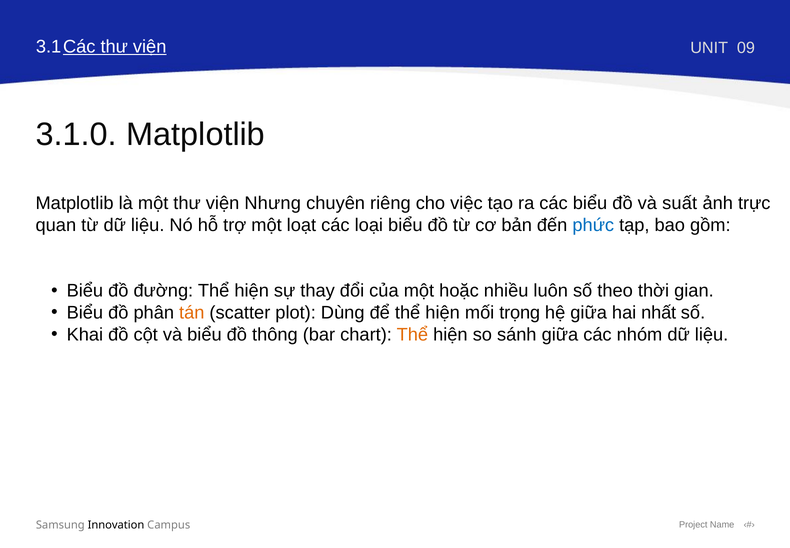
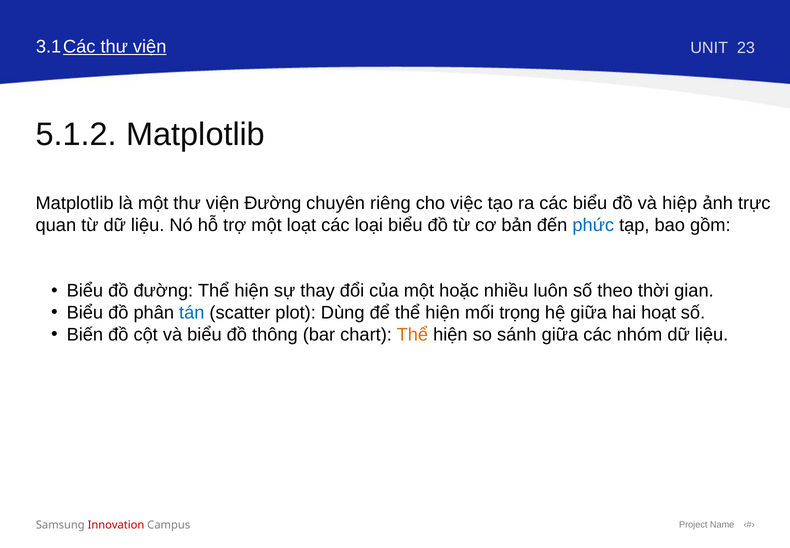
09: 09 -> 23 (746, 48)
3.1.0: 3.1.0 -> 5.1.2 (76, 134)
viện Nhưng: Nhưng -> Đường (273, 203)
suất: suất -> hiệp (680, 203)
tán colour: orange -> blue (192, 313)
nhất: nhất -> hoạt (659, 313)
Khai: Khai -> Biến (85, 335)
Innovation colour: black -> red (116, 525)
